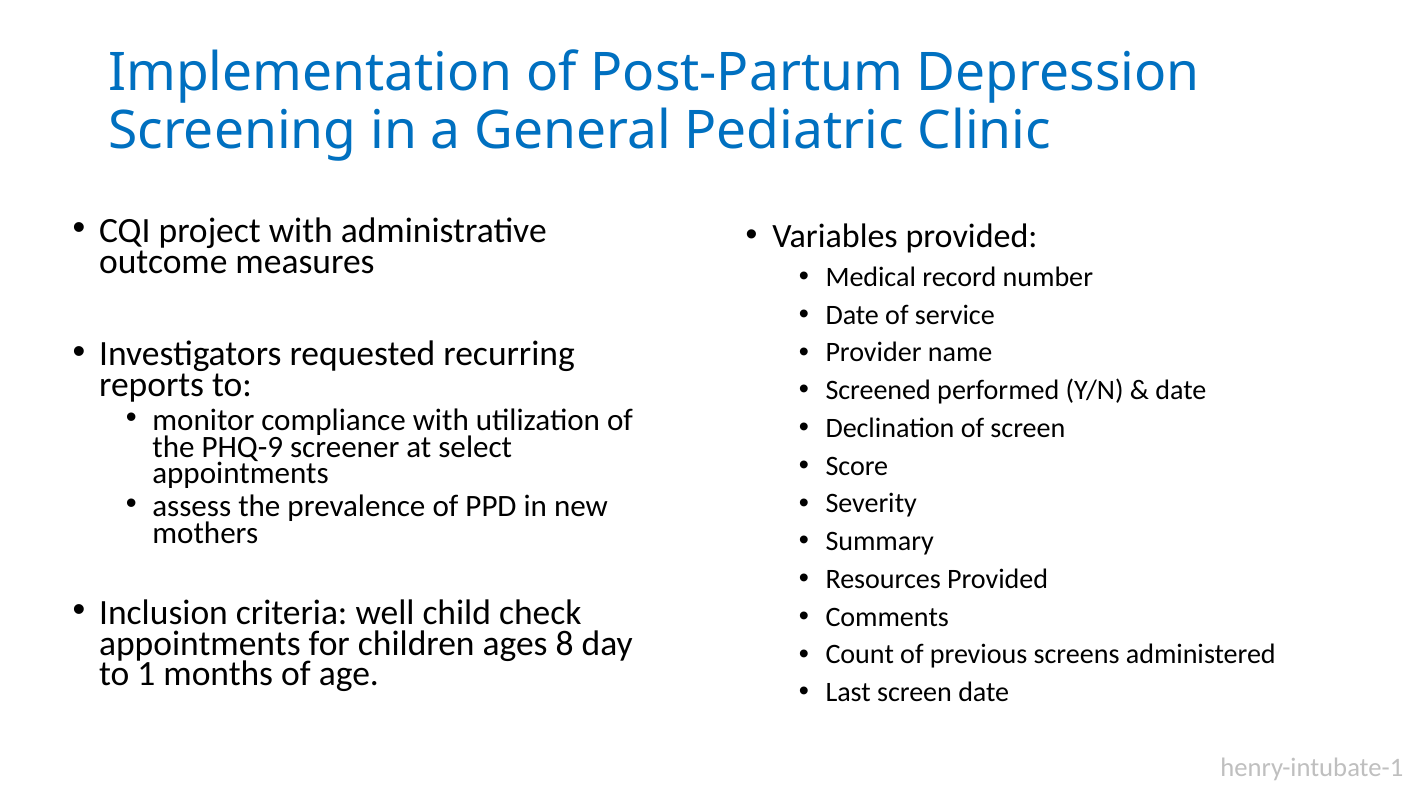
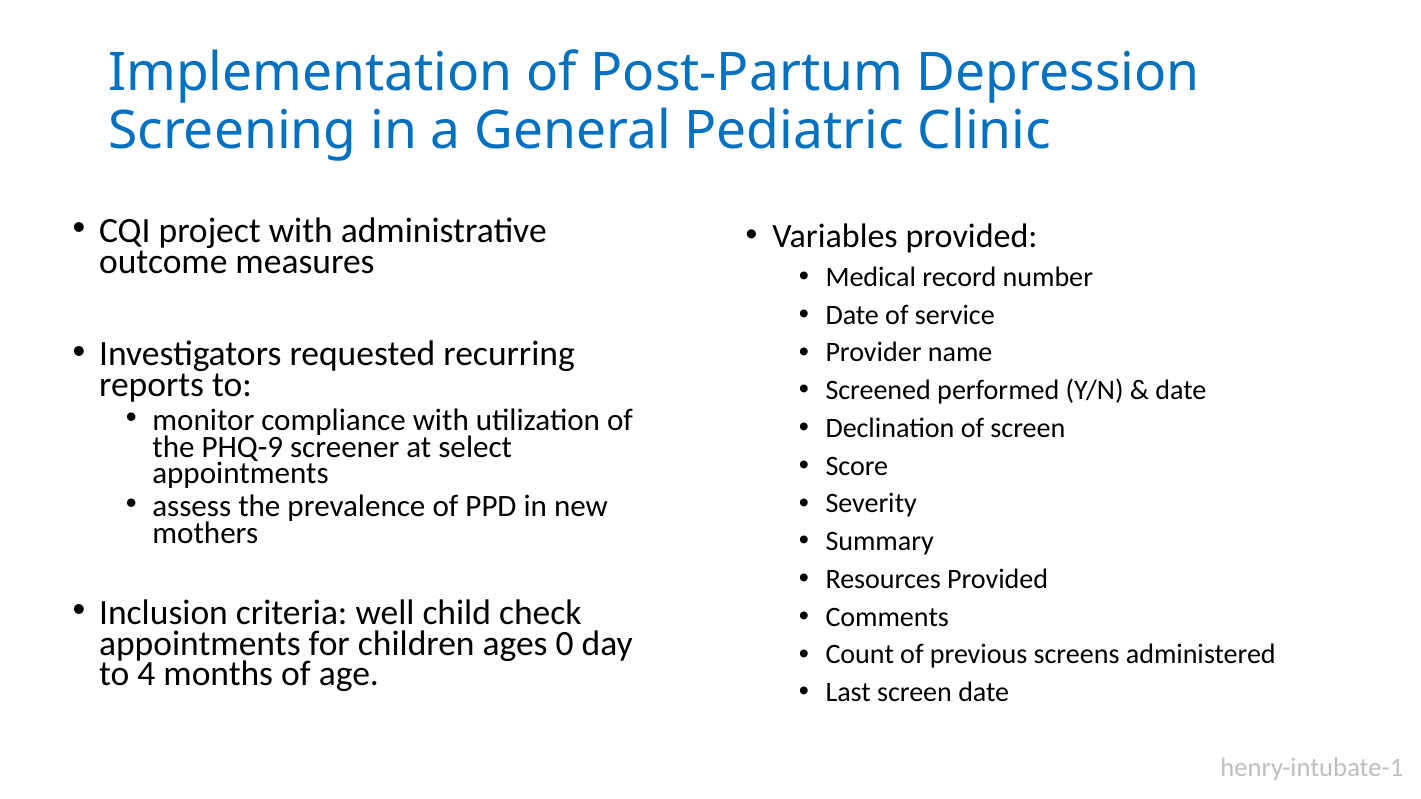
8: 8 -> 0 (565, 644)
1: 1 -> 4 (146, 674)
